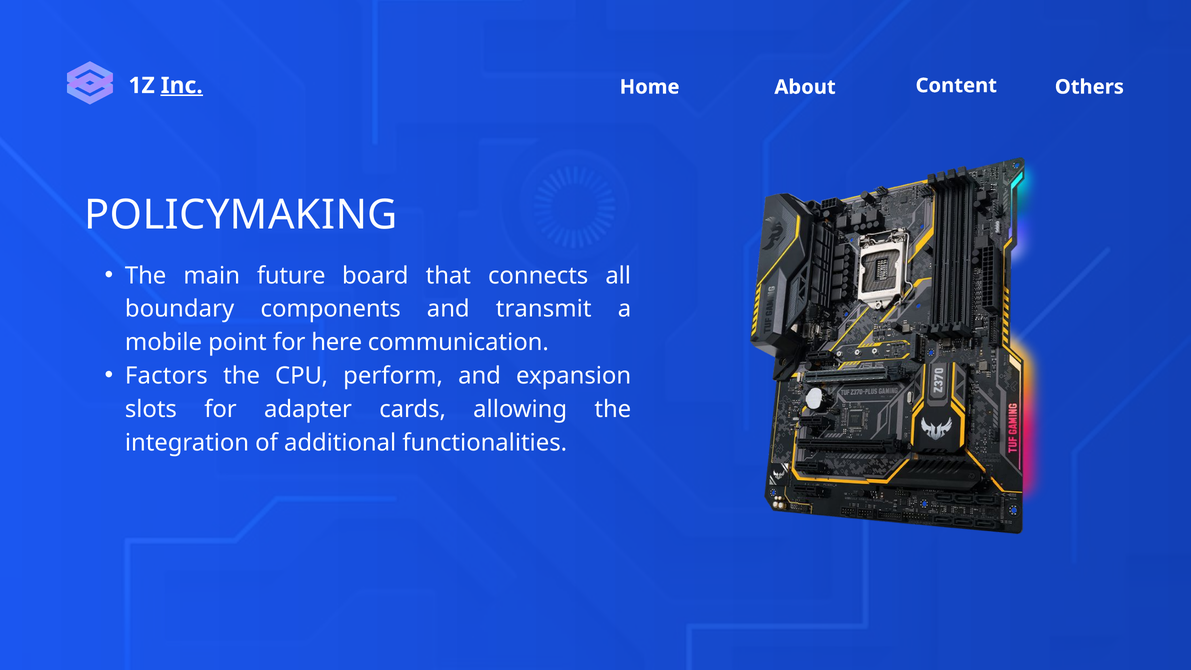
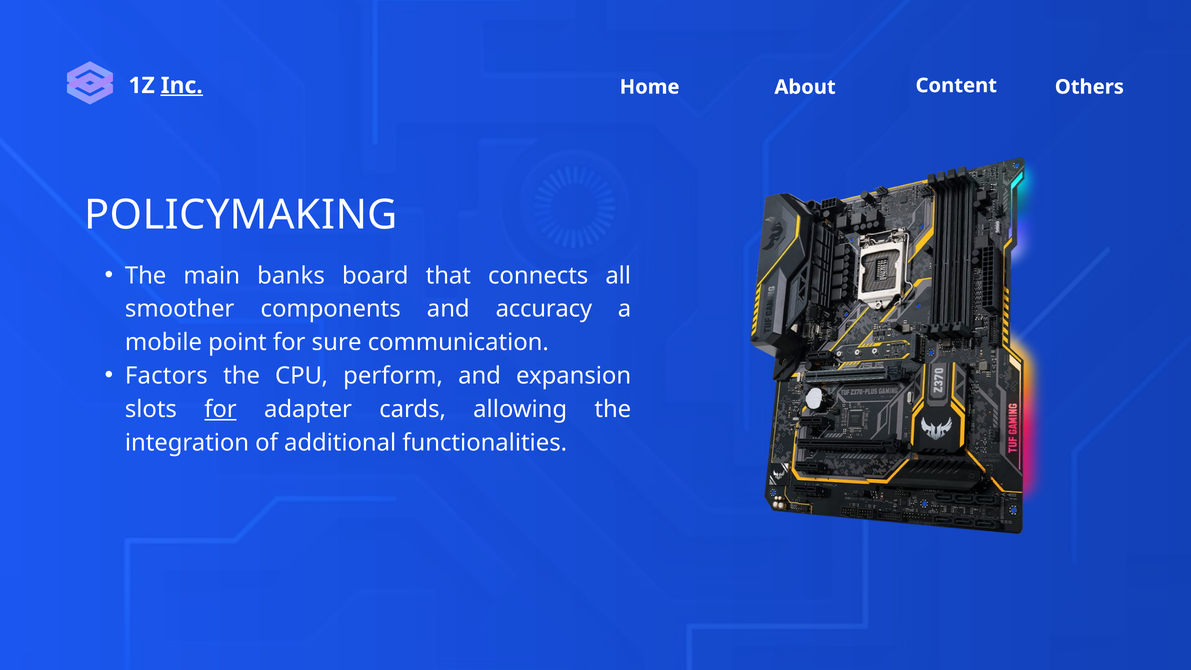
future: future -> banks (291, 276)
boundary: boundary -> smoother (180, 309)
transmit: transmit -> accuracy (544, 309)
here: here -> sure (337, 342)
for underline: none -> present (221, 409)
